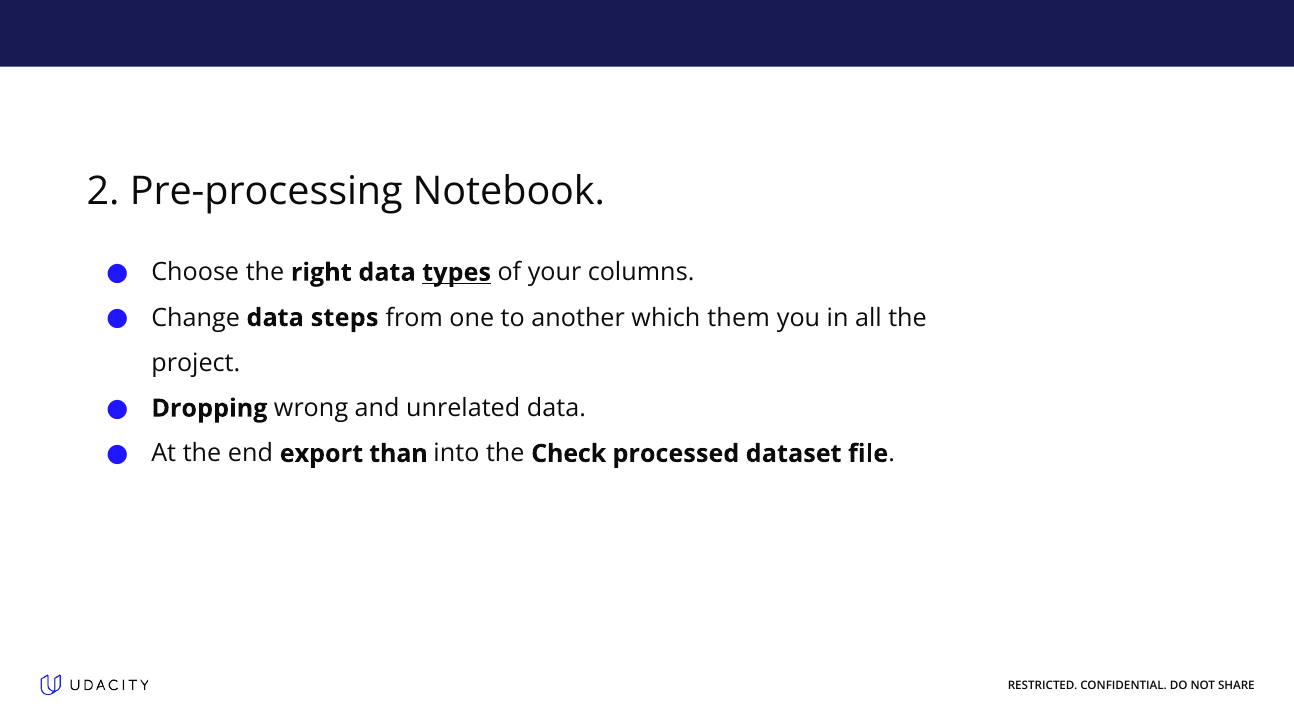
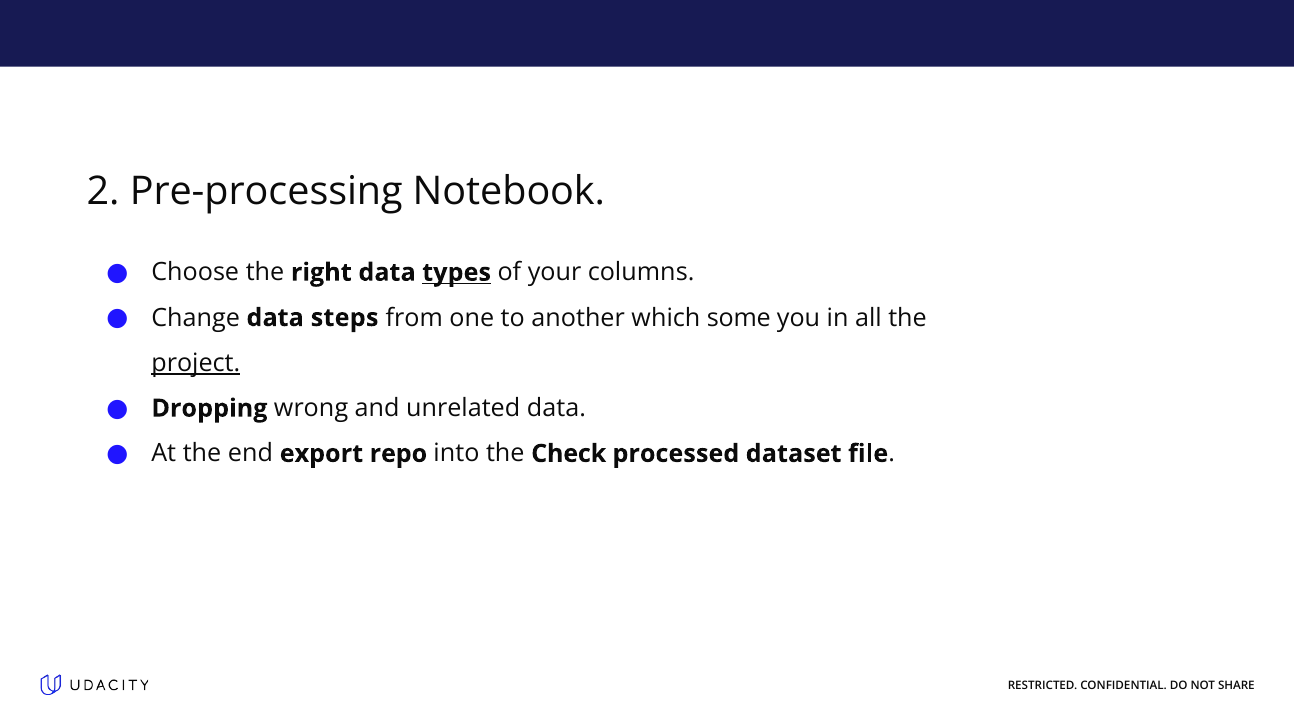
them: them -> some (739, 318)
project underline: none -> present (196, 363)
than: than -> repo (398, 454)
